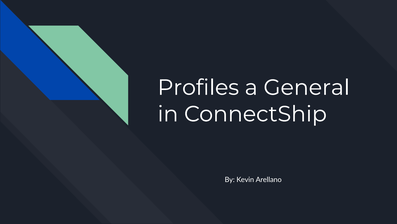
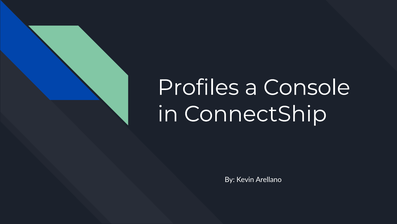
General: General -> Console (307, 87)
